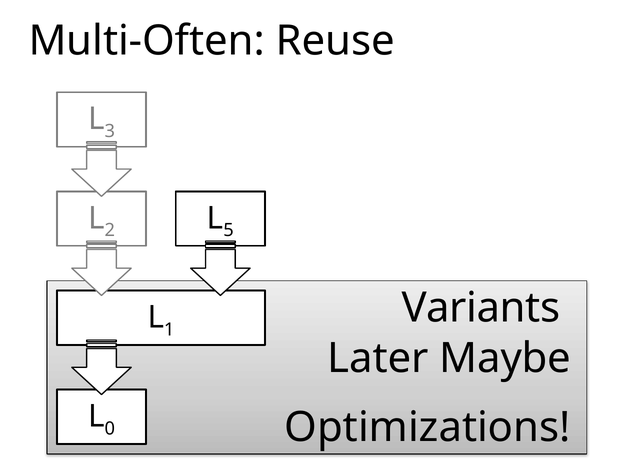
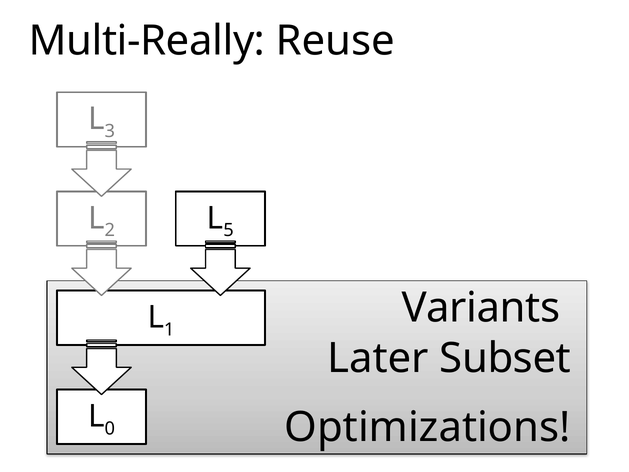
Multi-Often: Multi-Often -> Multi-Really (147, 41)
Maybe: Maybe -> Subset (505, 358)
